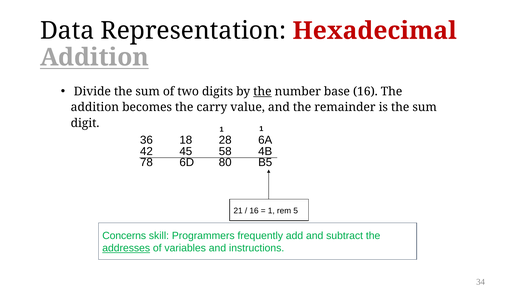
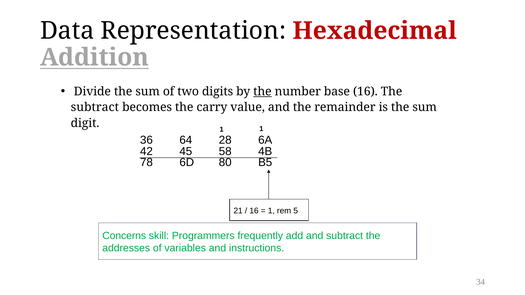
addition: addition -> subtract (95, 107)
18: 18 -> 64 (186, 140)
addresses underline: present -> none (126, 248)
